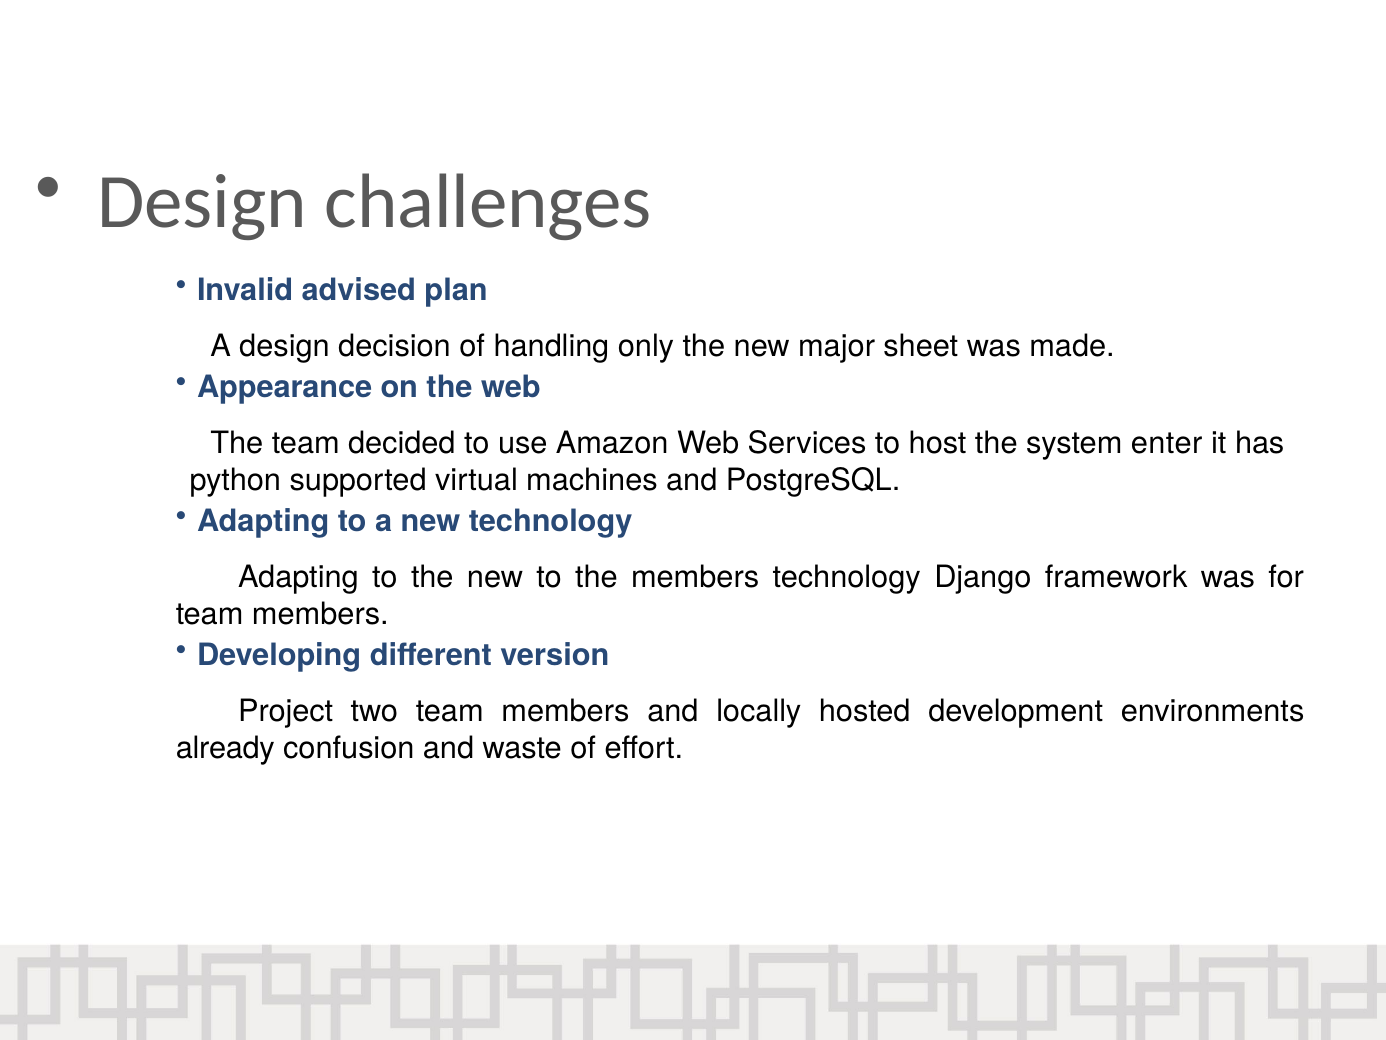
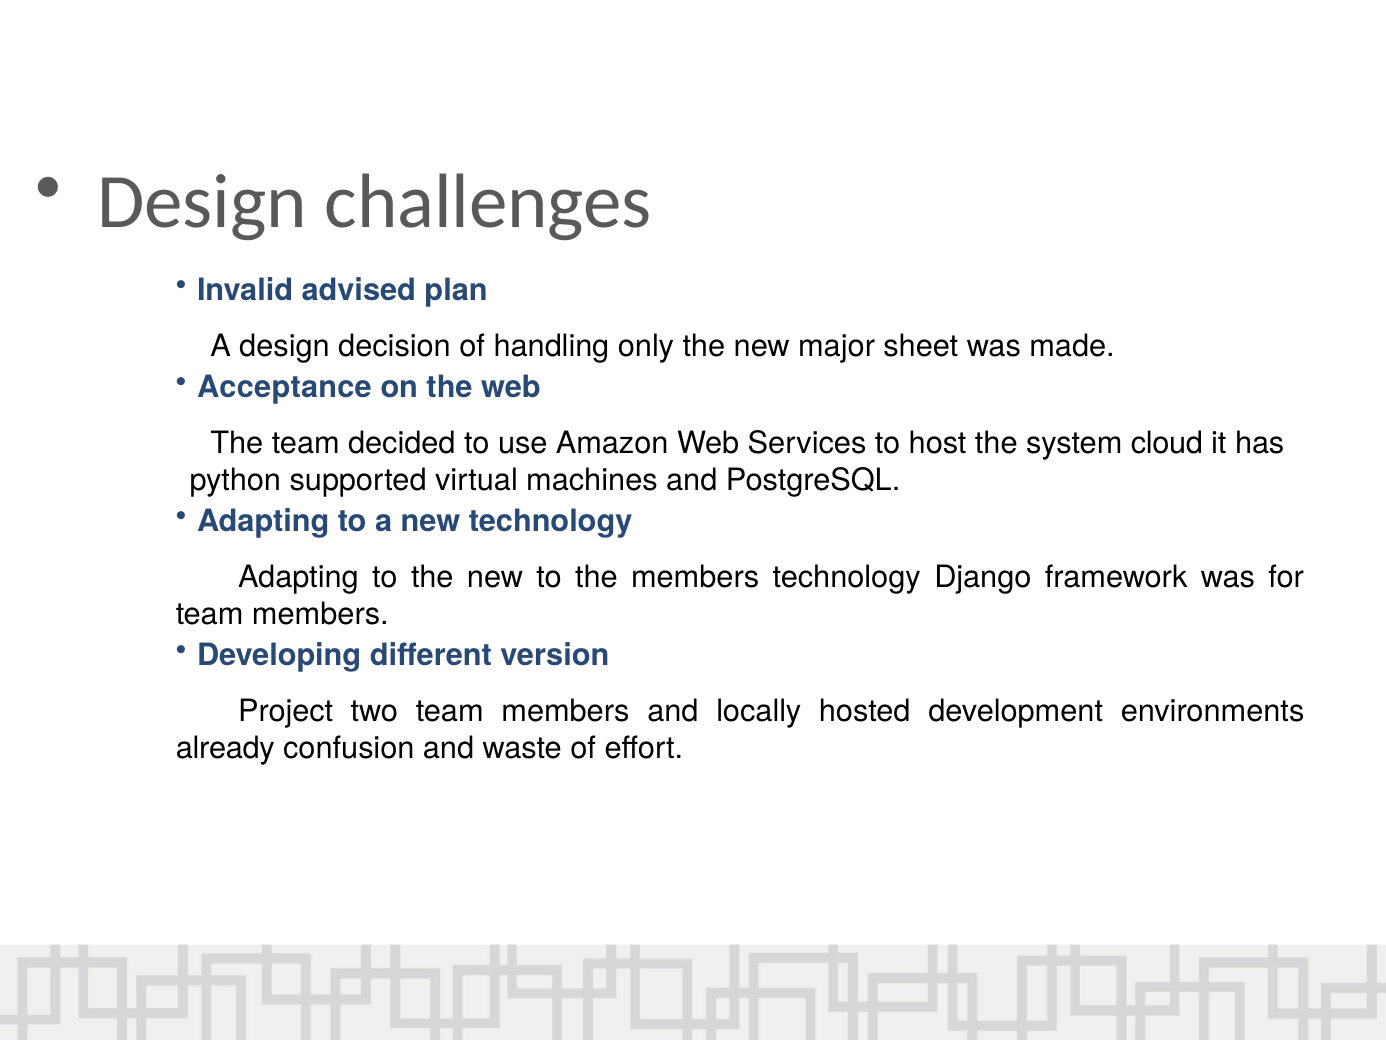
Appearance: Appearance -> Acceptance (284, 387)
enter: enter -> cloud (1167, 443)
